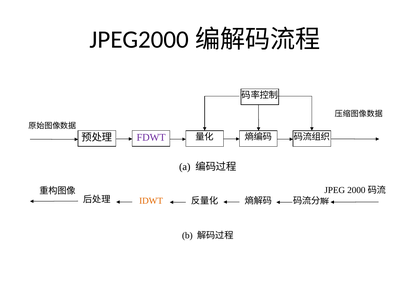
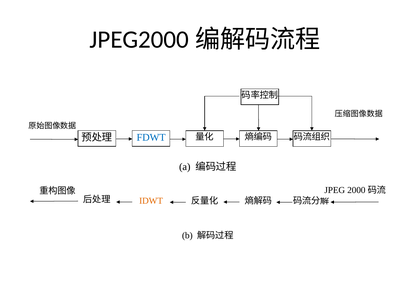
FDWT colour: purple -> blue (151, 138)
